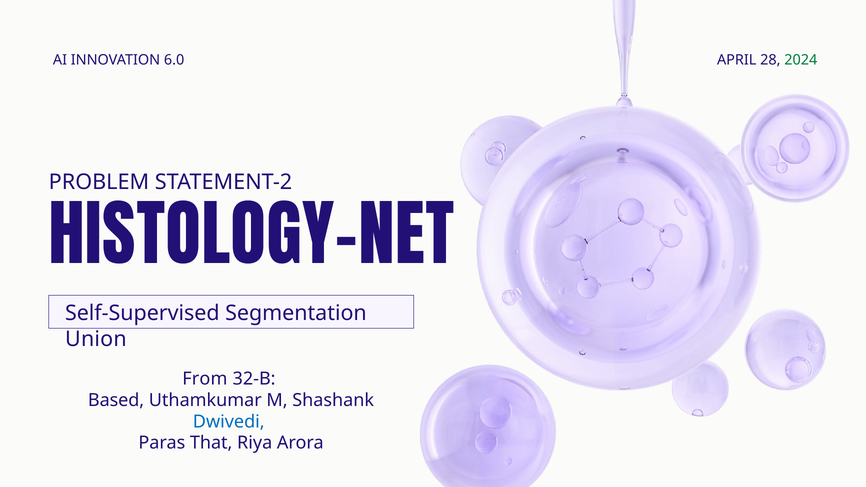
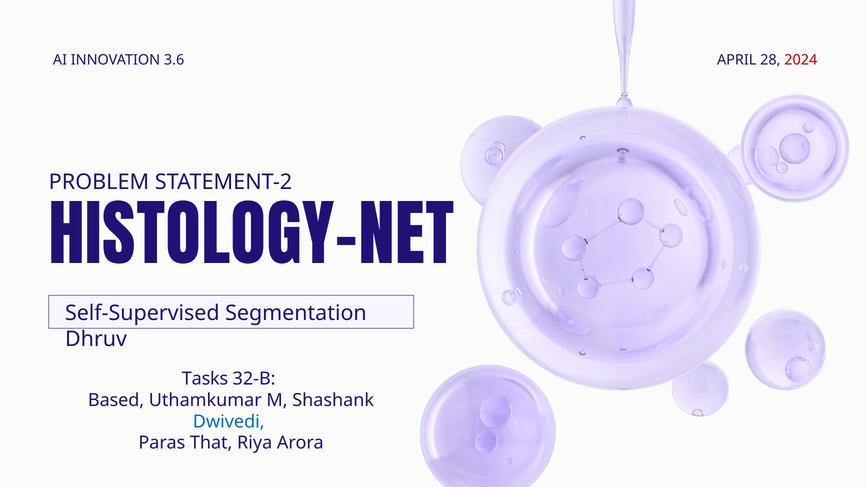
6.0: 6.0 -> 3.6 (174, 60)
2024 colour: green -> red (801, 60)
Union: Union -> Dhruv (96, 339)
From: From -> Tasks (205, 379)
